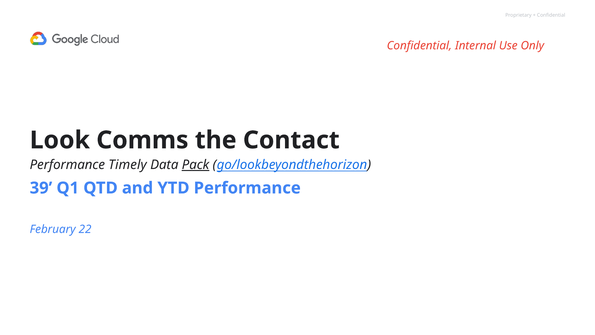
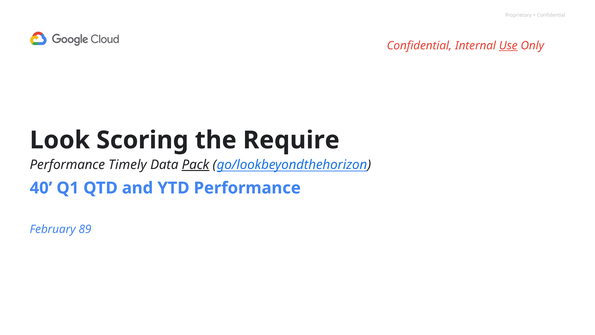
Use underline: none -> present (508, 46)
Comms: Comms -> Scoring (142, 140)
Contact: Contact -> Require (291, 140)
39: 39 -> 40 (41, 188)
22: 22 -> 89 (85, 229)
